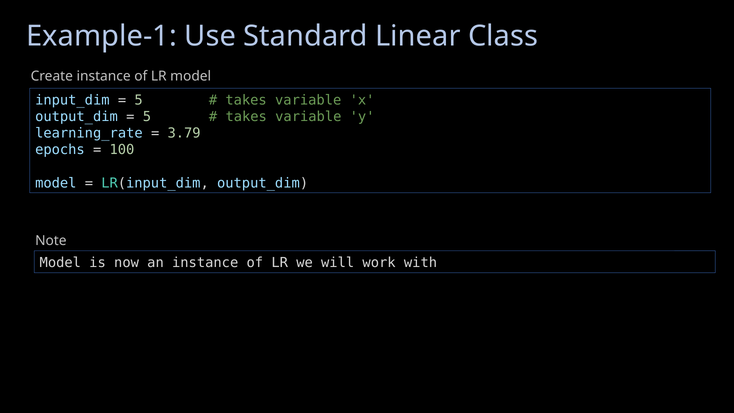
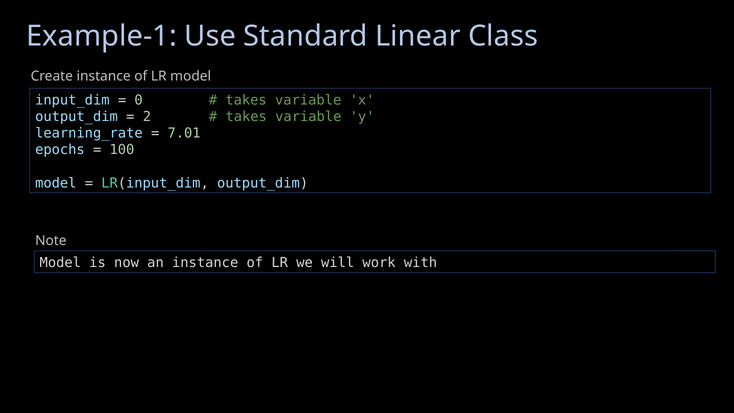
5: 5 -> 0 (139, 100)
5: 5 -> 2 (147, 117)
3.79: 3.79 -> 7.01 (184, 133)
